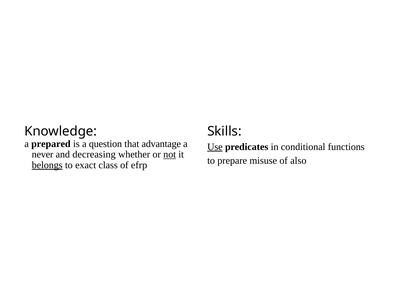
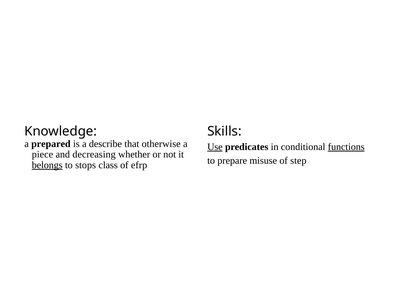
question: question -> describe (105, 144)
advantage: advantage -> otherwise (161, 144)
functions underline: none -> present (346, 147)
never: never -> piece (42, 154)
not underline: present -> none (170, 154)
also: also -> step (298, 161)
exact: exact -> stops (86, 165)
